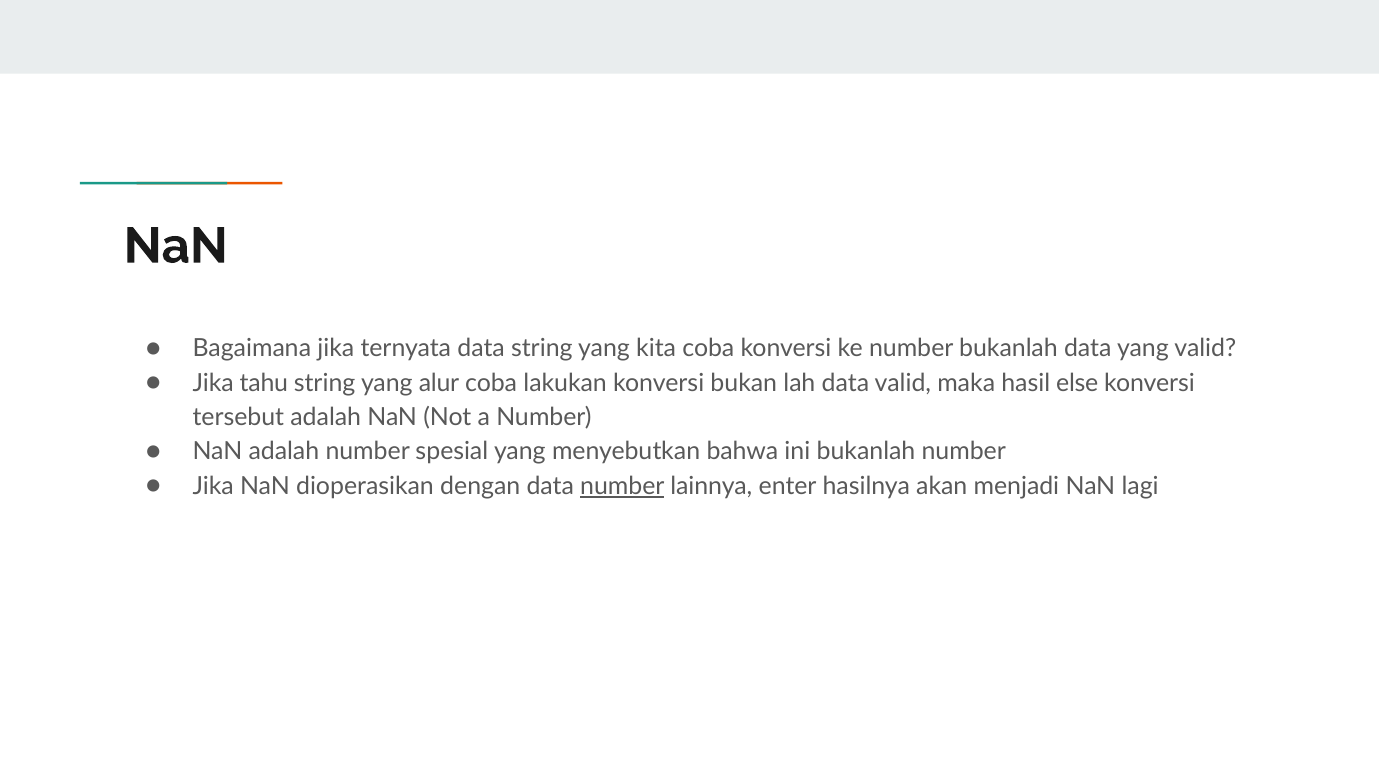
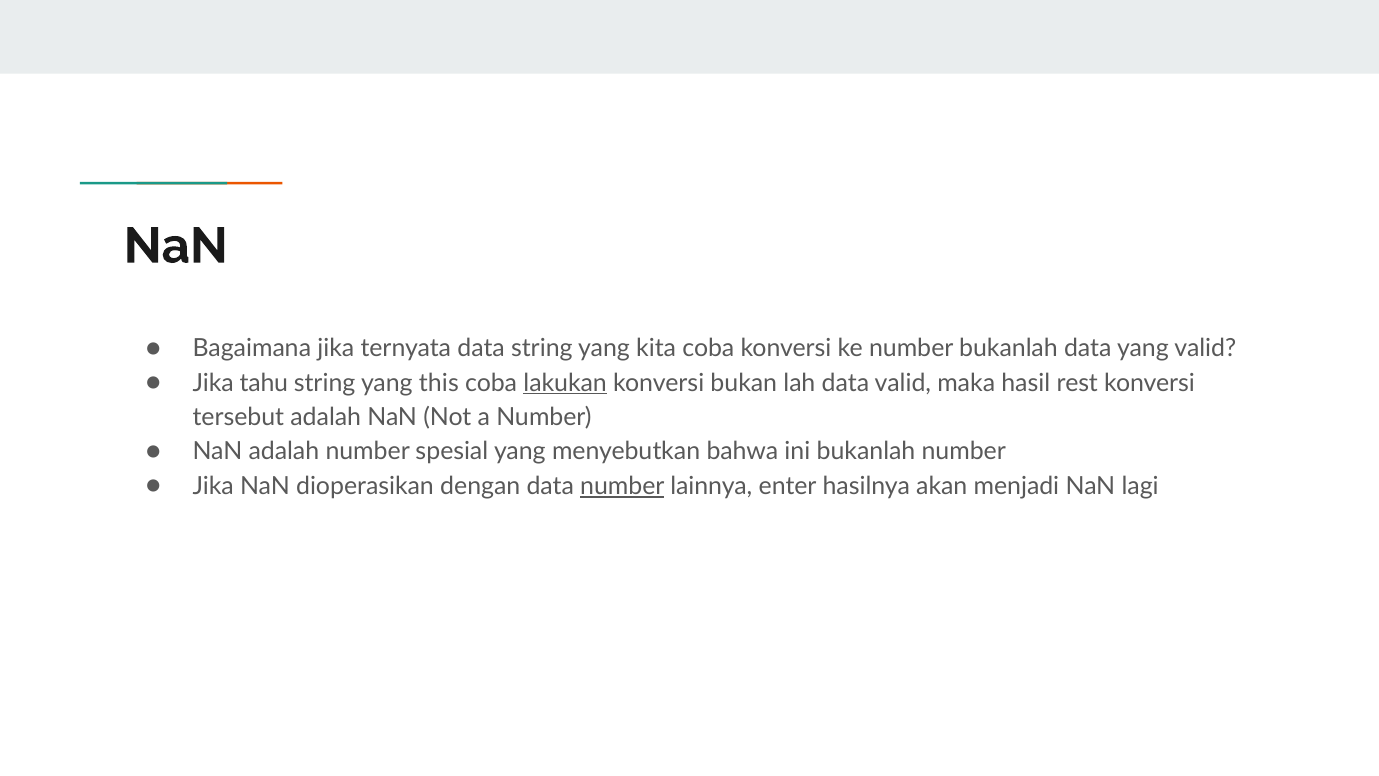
alur: alur -> this (439, 383)
lakukan underline: none -> present (565, 383)
else: else -> rest (1077, 383)
